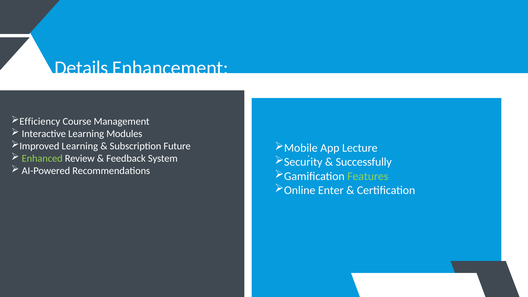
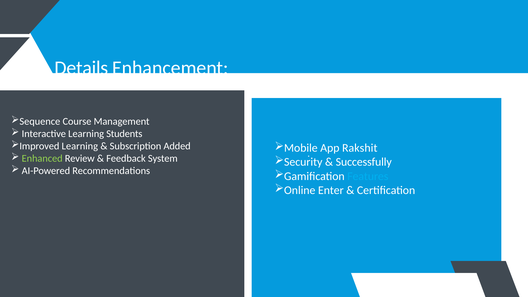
Efficiency: Efficiency -> Sequence (40, 121)
Modules: Modules -> Students (124, 134)
Future: Future -> Added (177, 146)
Lecture: Lecture -> Rakshit (360, 148)
Features colour: light green -> light blue (368, 176)
